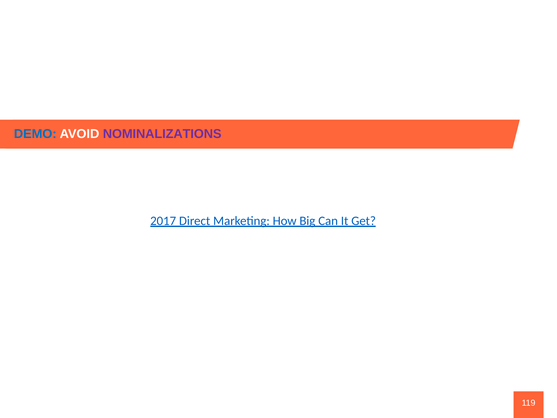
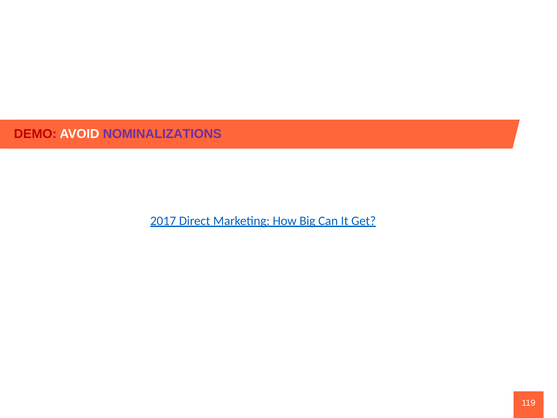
DEMO colour: blue -> red (35, 134)
